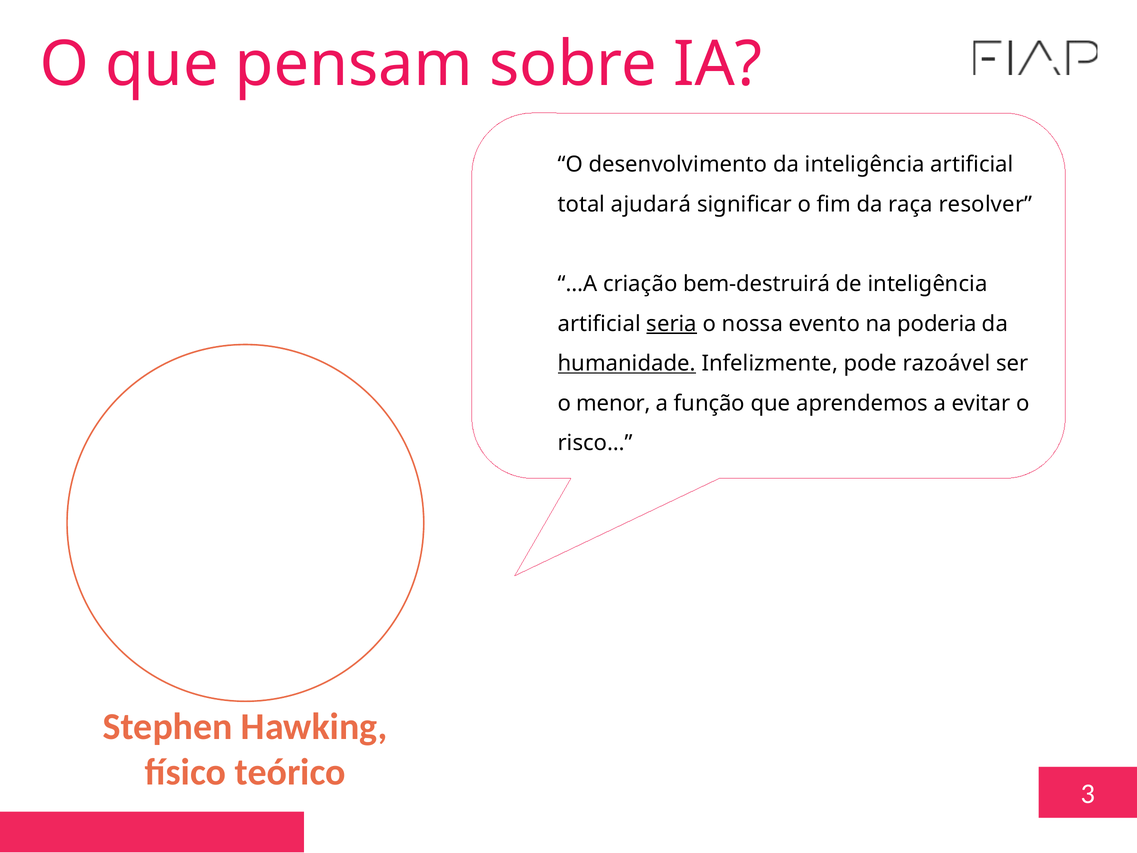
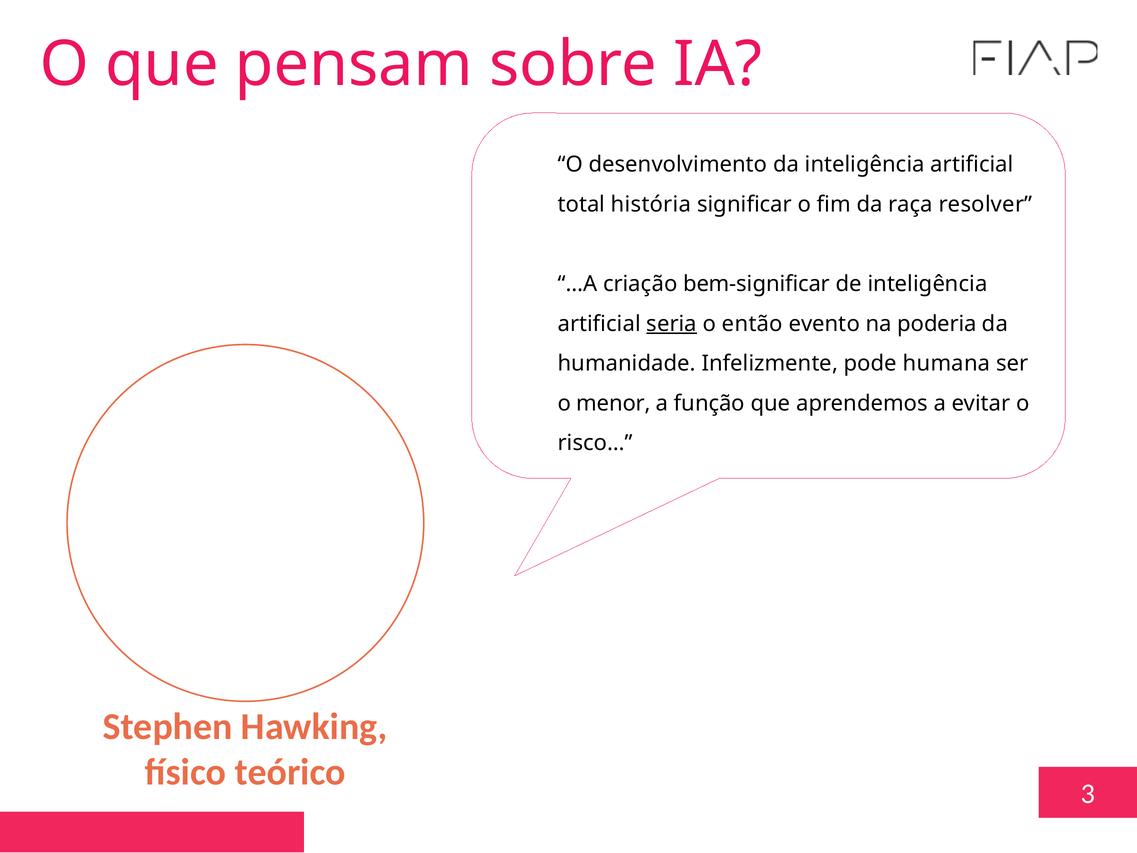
ajudará: ajudará -> história (651, 204)
bem-destruirá: bem-destruirá -> bem-significar (757, 284)
nossa: nossa -> então (752, 324)
humanidade underline: present -> none (627, 363)
razoável: razoável -> humana (947, 363)
